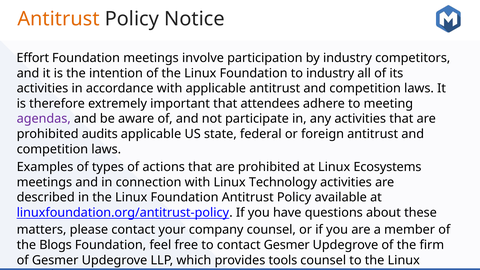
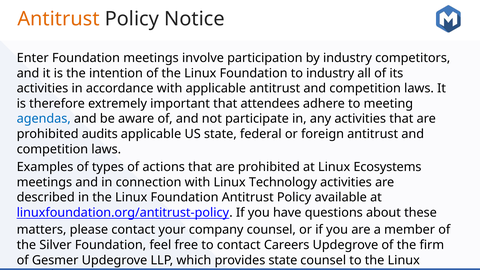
Effort: Effort -> Enter (33, 58)
agendas colour: purple -> blue (44, 119)
Blogs: Blogs -> Silver (55, 245)
contact Gesmer: Gesmer -> Careers (287, 245)
provides tools: tools -> state (283, 260)
